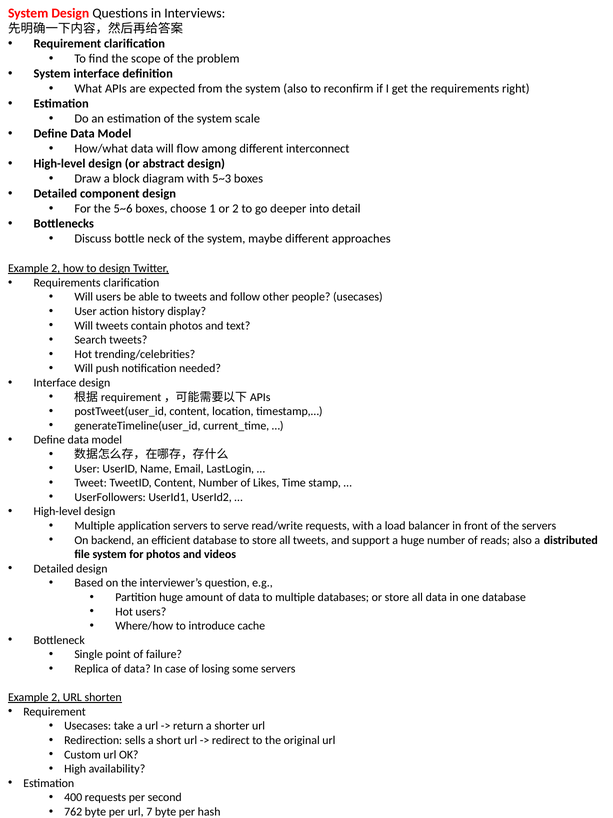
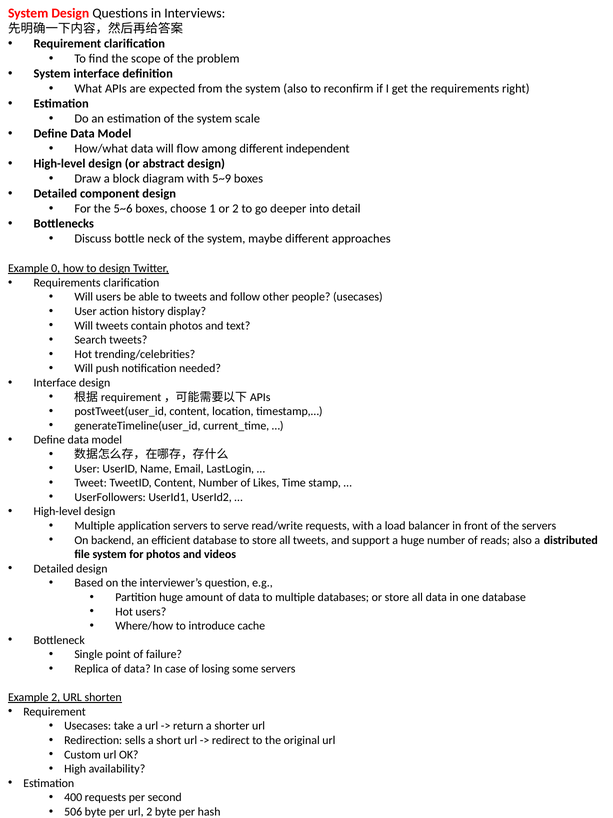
interconnect: interconnect -> independent (318, 149)
5~3: 5~3 -> 5~9 (222, 179)
2: 2 -> 0 (56, 268)
762: 762 -> 506 (73, 811)
url 7: 7 -> 2 (149, 811)
